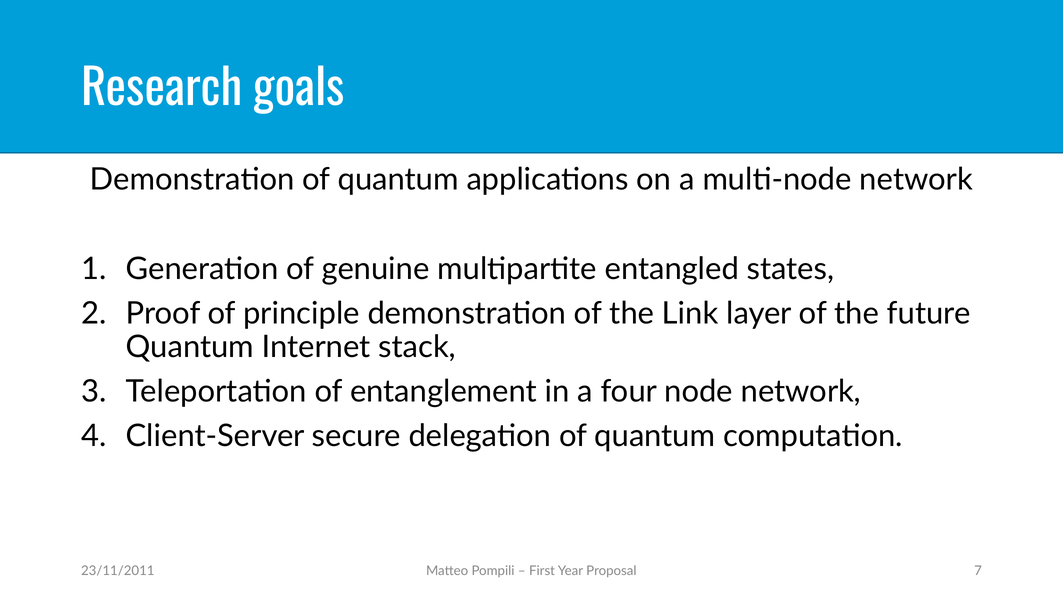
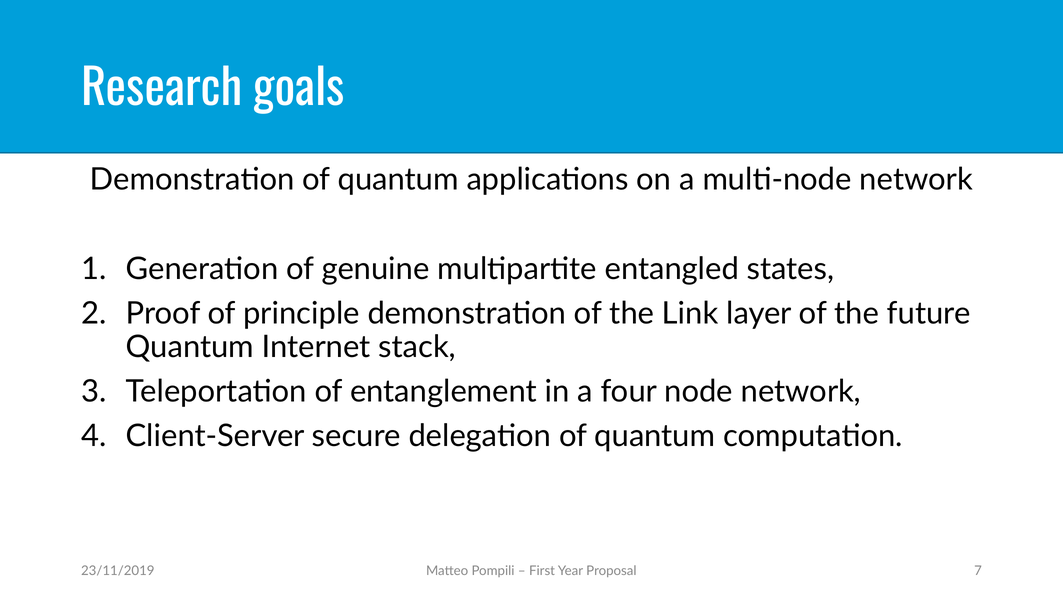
23/11/2011: 23/11/2011 -> 23/11/2019 (118, 571)
